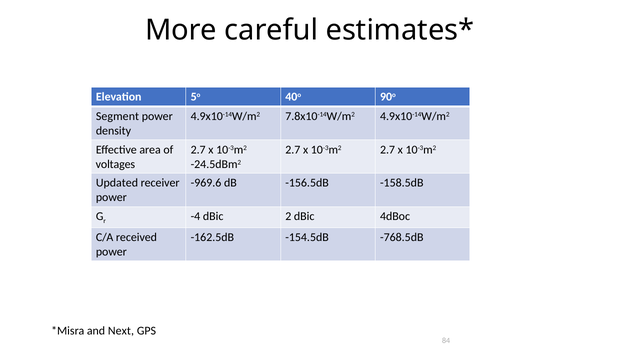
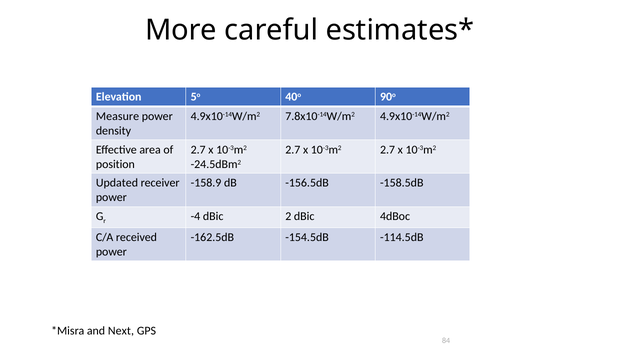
Segment: Segment -> Measure (118, 116)
voltages: voltages -> position (115, 164)
-969.6: -969.6 -> -158.9 (206, 183)
-768.5dB: -768.5dB -> -114.5dB (402, 237)
